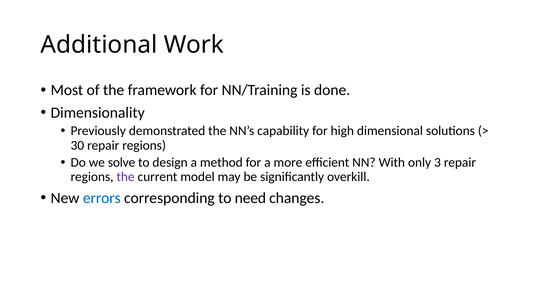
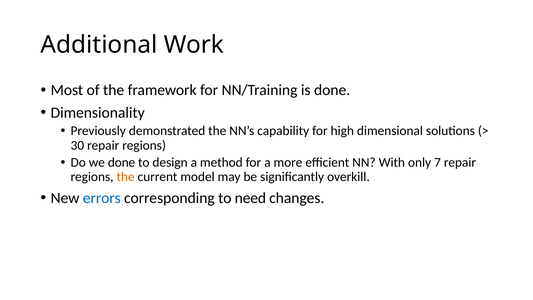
we solve: solve -> done (122, 162)
3: 3 -> 7 (437, 162)
the colour: purple -> orange (126, 177)
